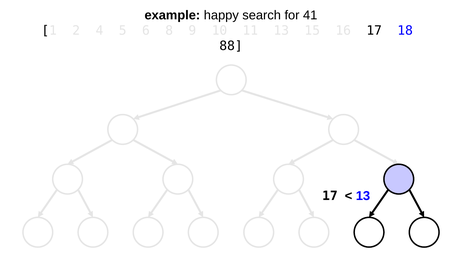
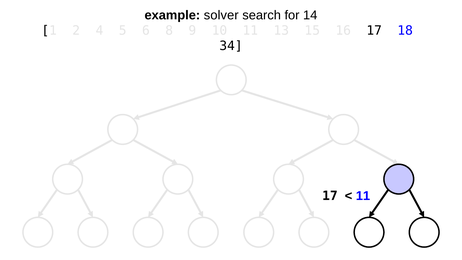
happy: happy -> solver (221, 15)
41: 41 -> 14 (310, 15)
88: 88 -> 34 (231, 46)
13: 13 -> 11 (363, 196)
